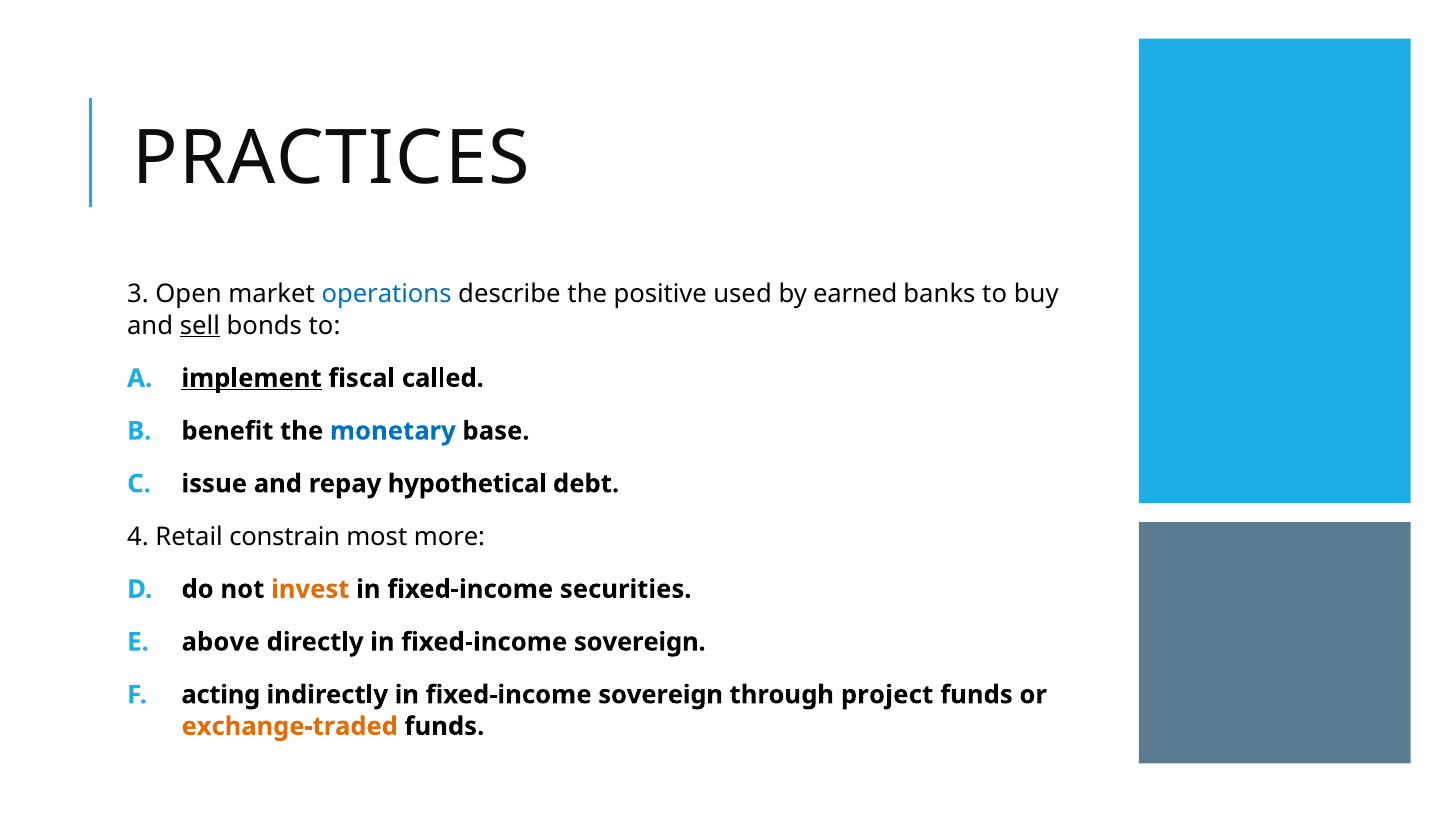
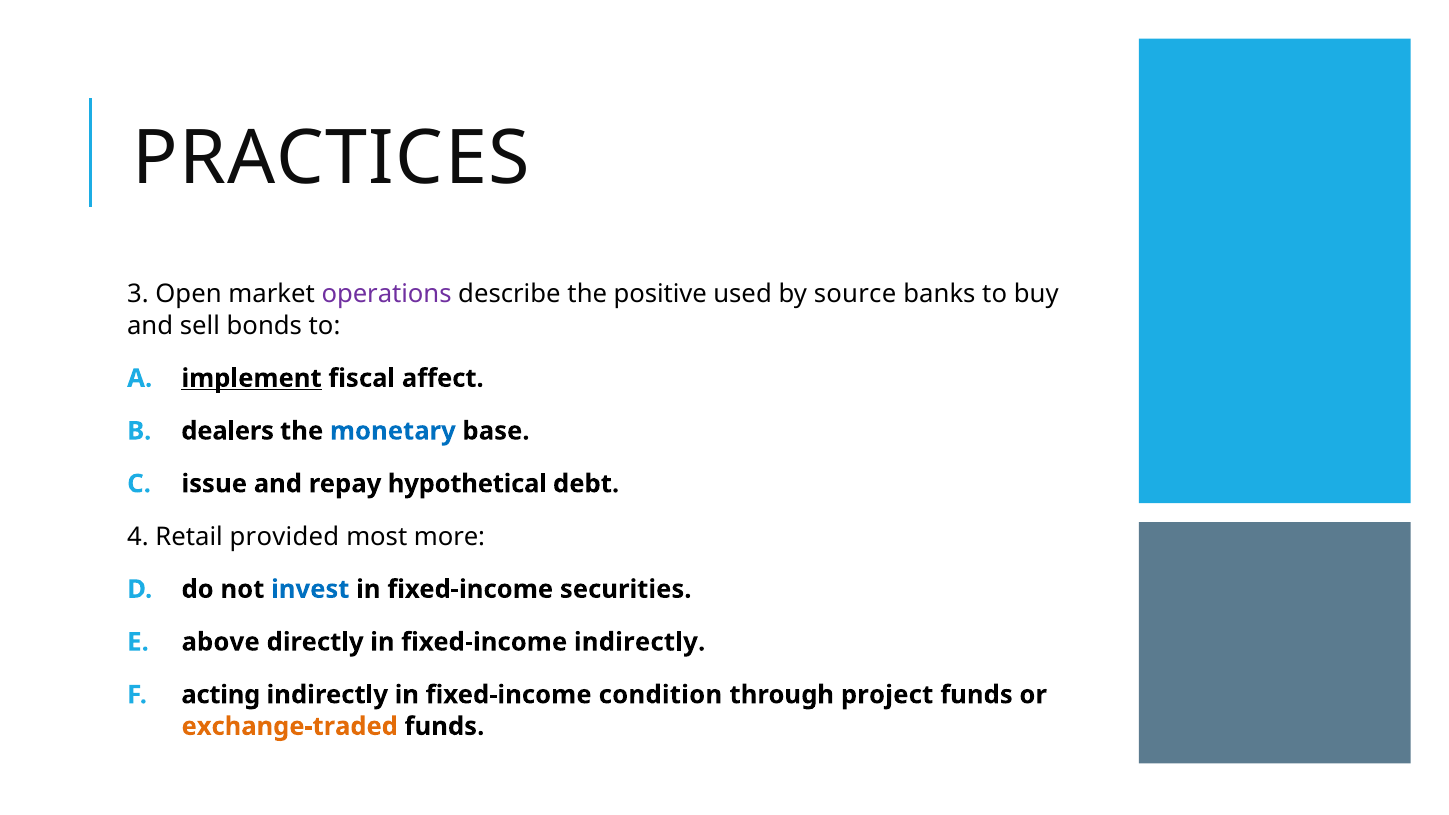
operations colour: blue -> purple (387, 294)
earned: earned -> source (855, 294)
sell underline: present -> none (200, 326)
called: called -> affect (443, 378)
benefit: benefit -> dealers (228, 431)
constrain: constrain -> provided (284, 537)
invest colour: orange -> blue (310, 589)
directly in fixed-income sovereign: sovereign -> indirectly (640, 642)
indirectly in fixed-income sovereign: sovereign -> condition (660, 695)
